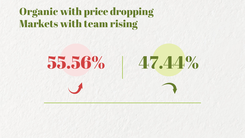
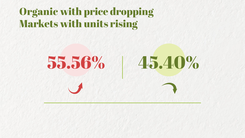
team: team -> units (96, 24)
47.44%: 47.44% -> 45.40% (169, 63)
